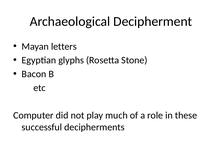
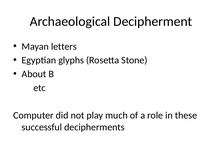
Bacon: Bacon -> About (34, 74)
